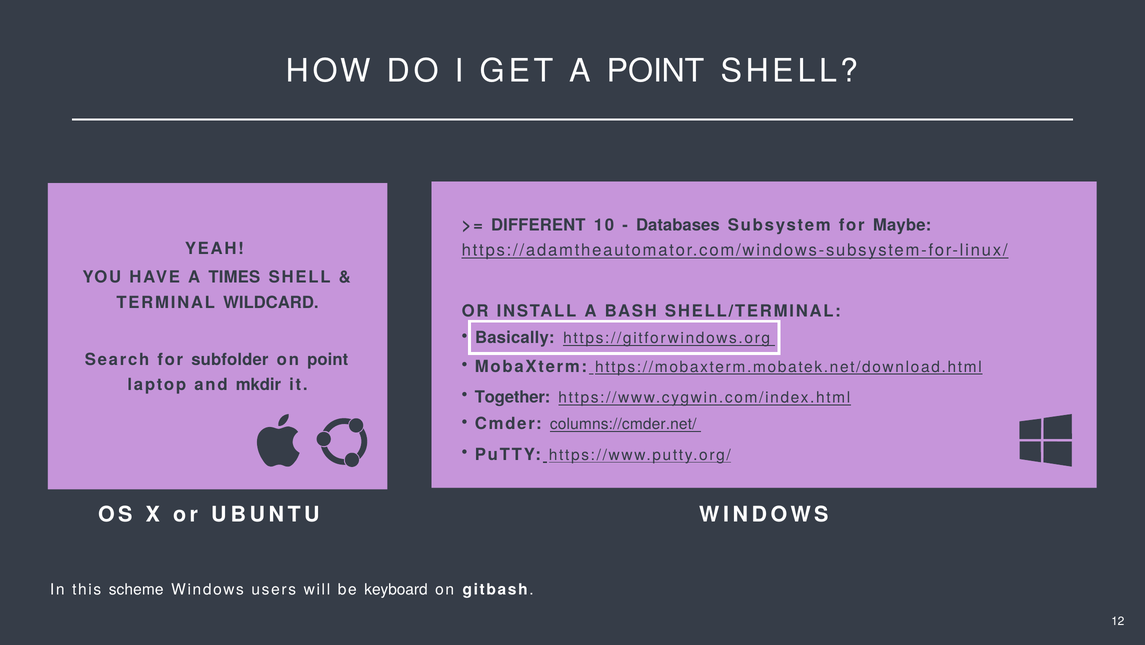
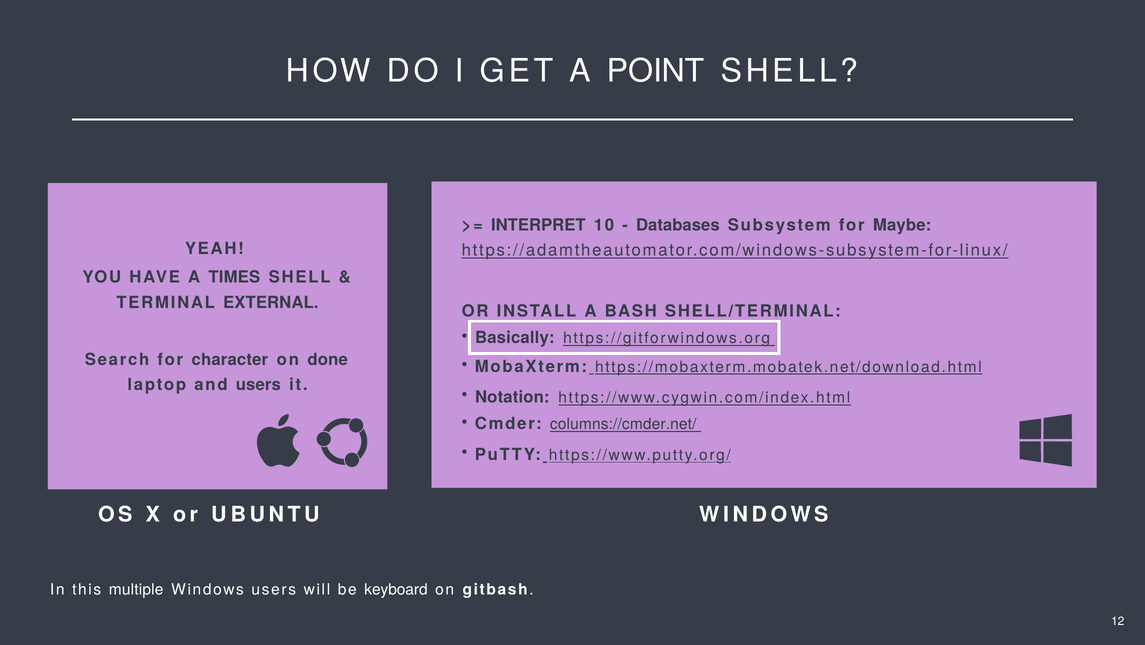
DIFFERENT: DIFFERENT -> INTERPRET (538, 225)
WILDCARD: WILDCARD -> EXTERNAL (271, 302)
subfolder: subfolder -> character (230, 360)
on point: point -> done (328, 360)
and mkdir: mkdir -> users (258, 385)
Together: Together -> Notation (512, 397)
scheme: scheme -> multiple (136, 589)
